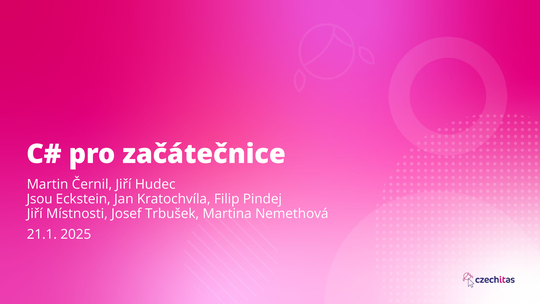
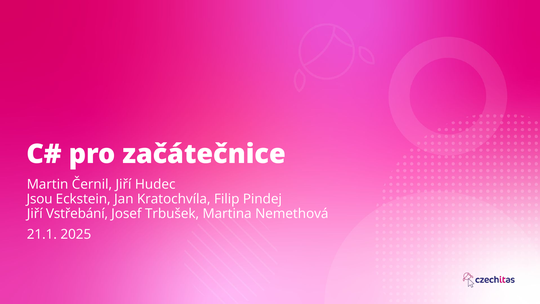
Místnosti: Místnosti -> Vstřebání (77, 213)
